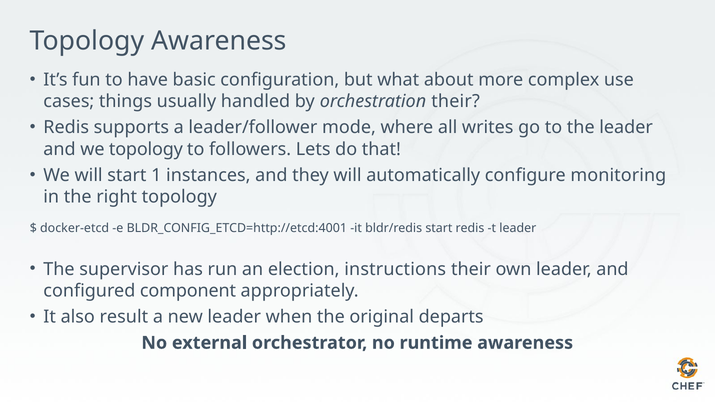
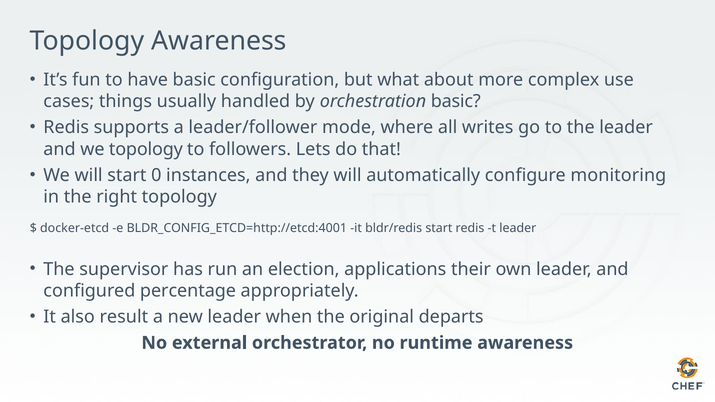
orchestration their: their -> basic (456, 102)
1: 1 -> 0 (156, 175)
instructions: instructions -> applications (395, 269)
component: component -> percentage (188, 291)
